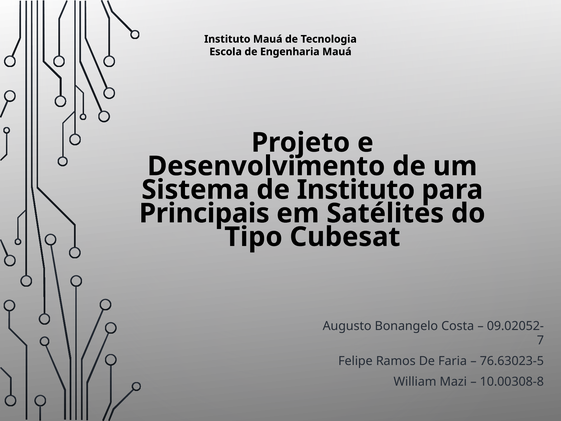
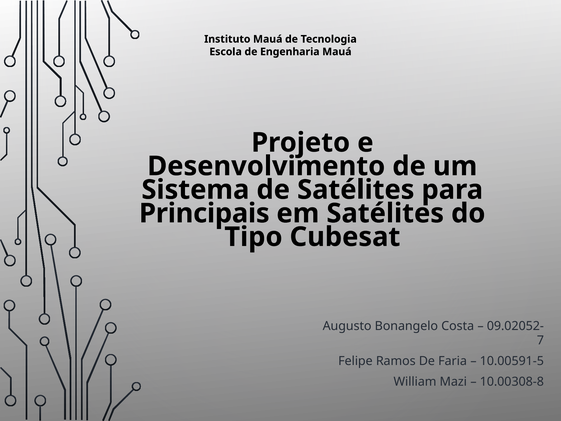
de Instituto: Instituto -> Satélites (356, 190)
76.63023-5: 76.63023-5 -> 10.00591-5 (512, 361)
